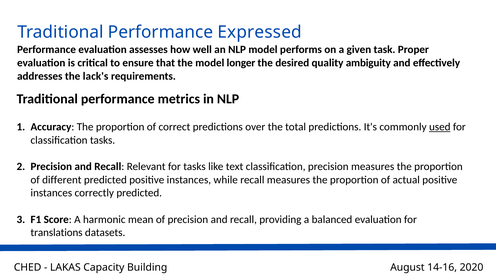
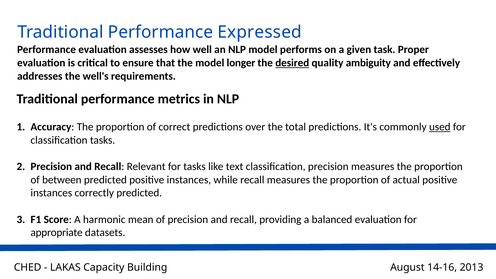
desired underline: none -> present (292, 63)
lack's: lack's -> well's (96, 76)
different: different -> between (62, 180)
translations: translations -> appropriate (57, 233)
2020: 2020 -> 2013 (472, 268)
